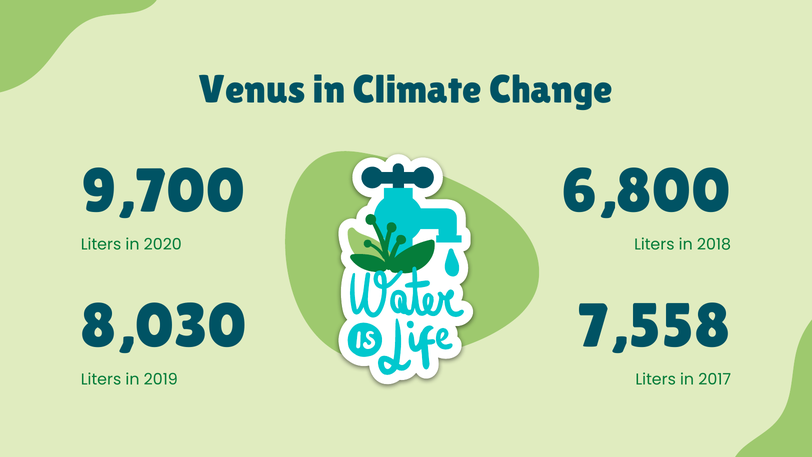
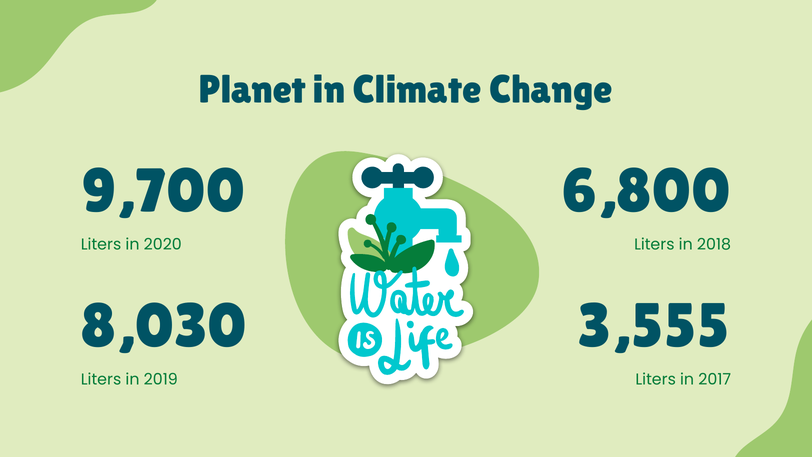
Venus: Venus -> Planet (252, 90)
7,558: 7,558 -> 3,555 (654, 326)
